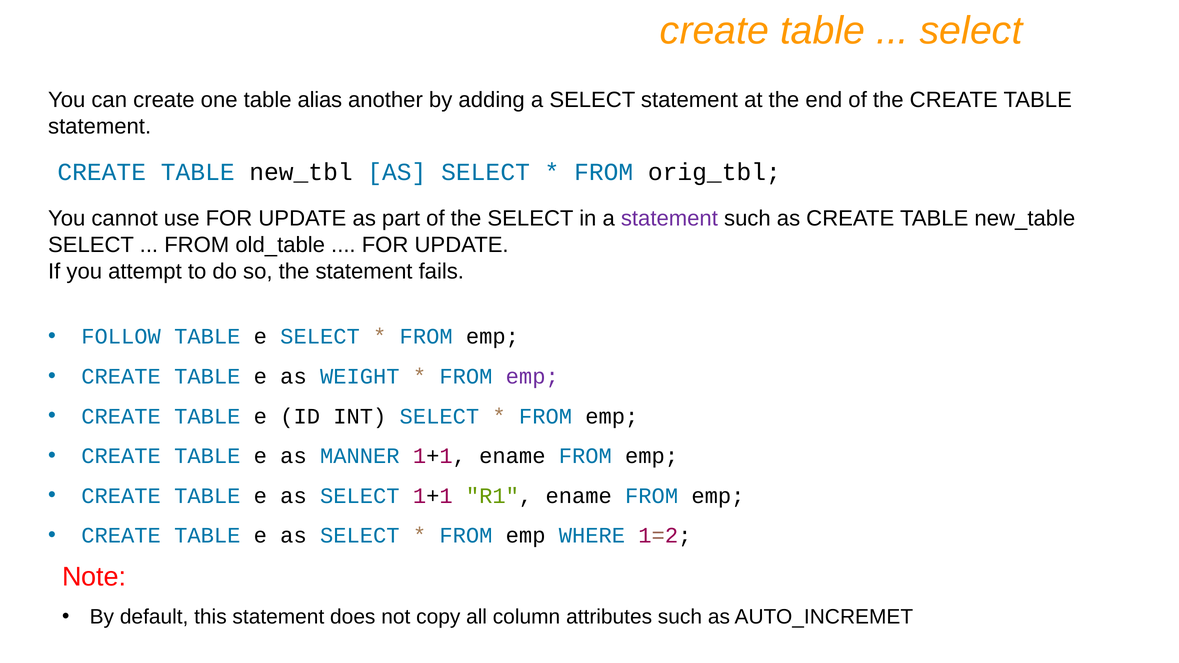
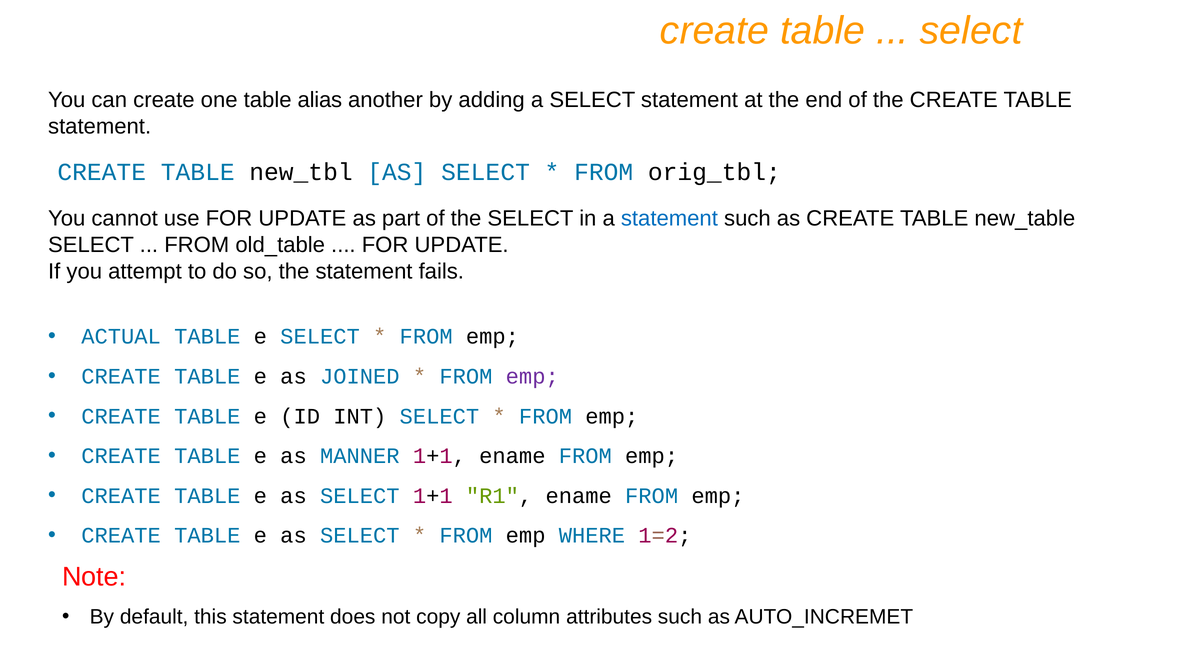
statement colour: purple -> blue (669, 218)
FOLLOW: FOLLOW -> ACTUAL (121, 337)
WEIGHT: WEIGHT -> JOINED (360, 377)
